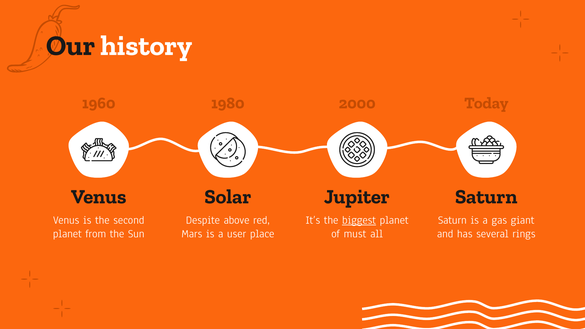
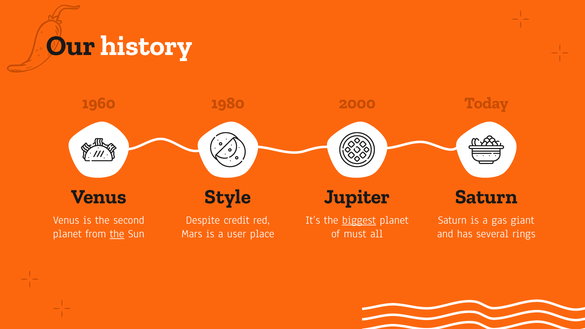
Solar: Solar -> Style (228, 197)
above: above -> credit (237, 220)
the underline: none -> present (117, 234)
